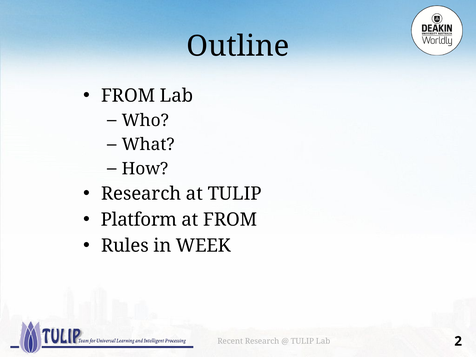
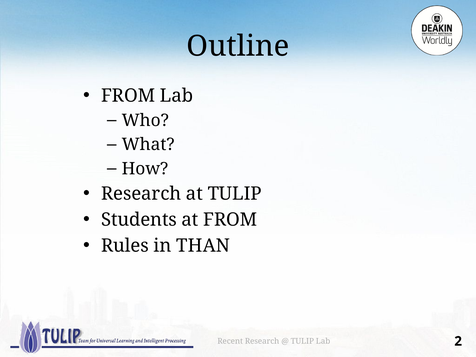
Platform: Platform -> Students (139, 220)
WEEK: WEEK -> THAN (203, 246)
